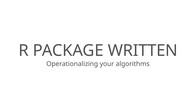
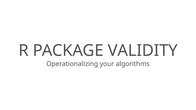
WRITTEN: WRITTEN -> VALIDITY (143, 51)
